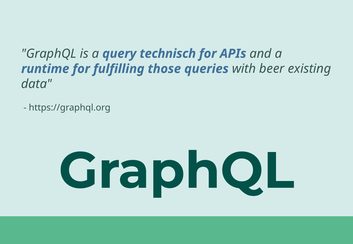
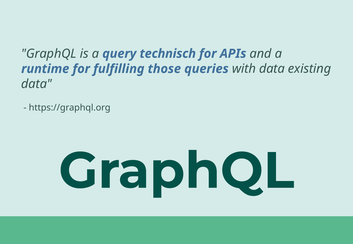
with beer: beer -> data (272, 69)
